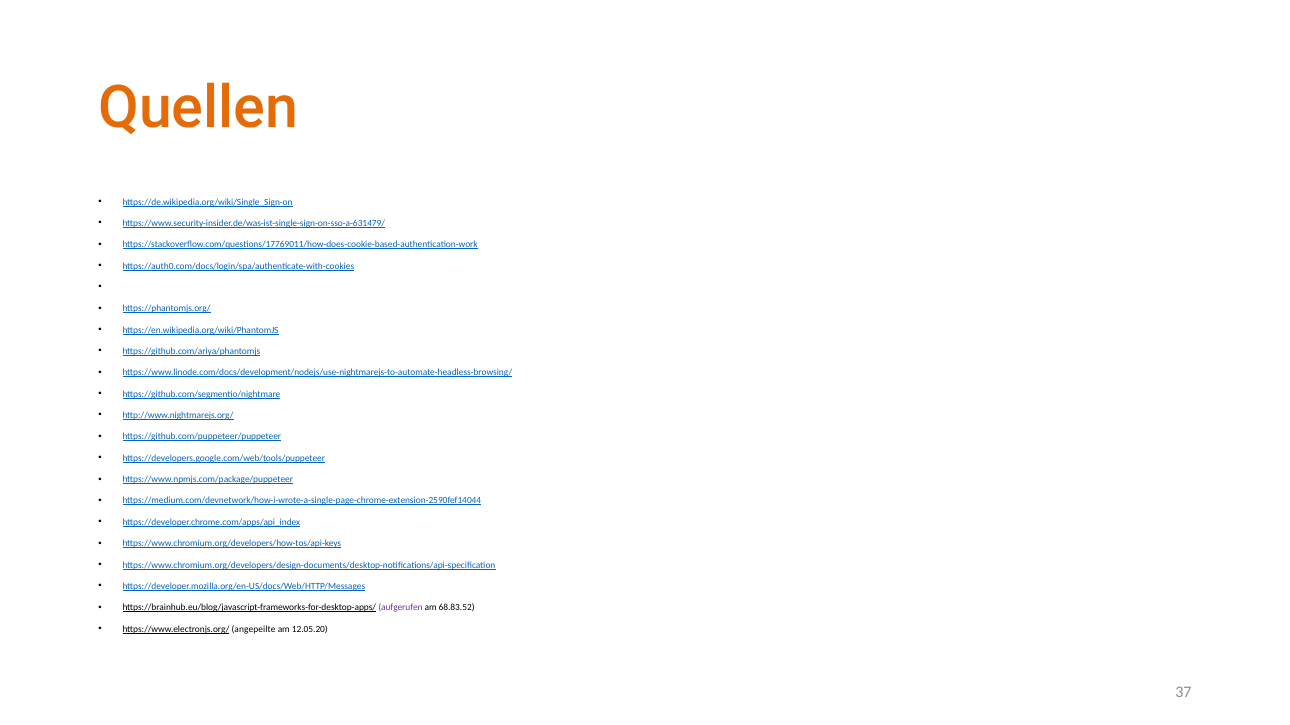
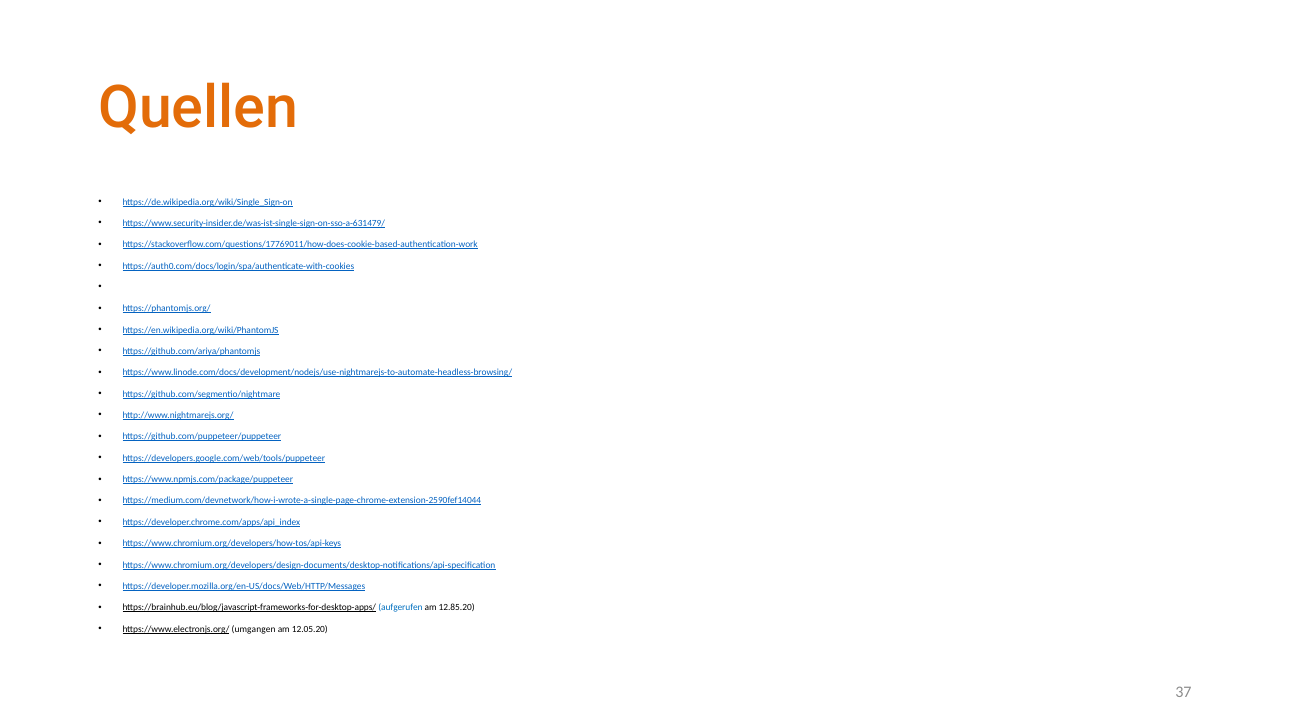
aufgerufen colour: purple -> blue (401, 608)
68.83.52: 68.83.52 -> 12.85.20 (457, 608)
angepeilte: angepeilte -> umgangen (254, 630)
